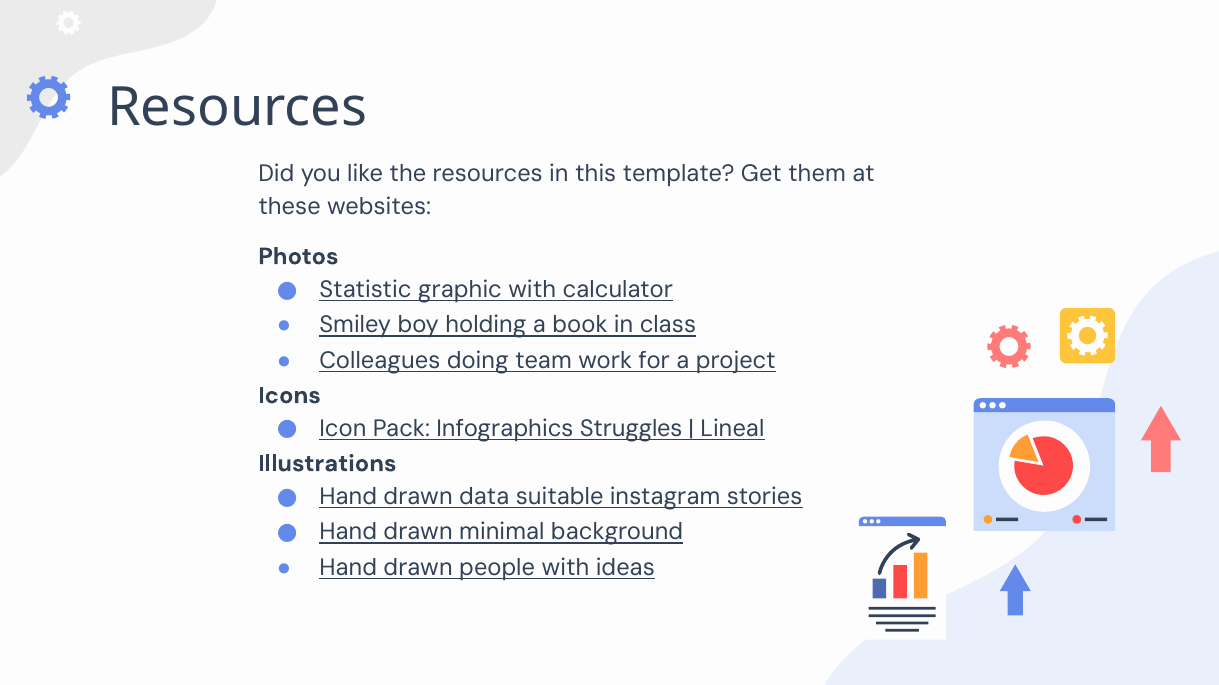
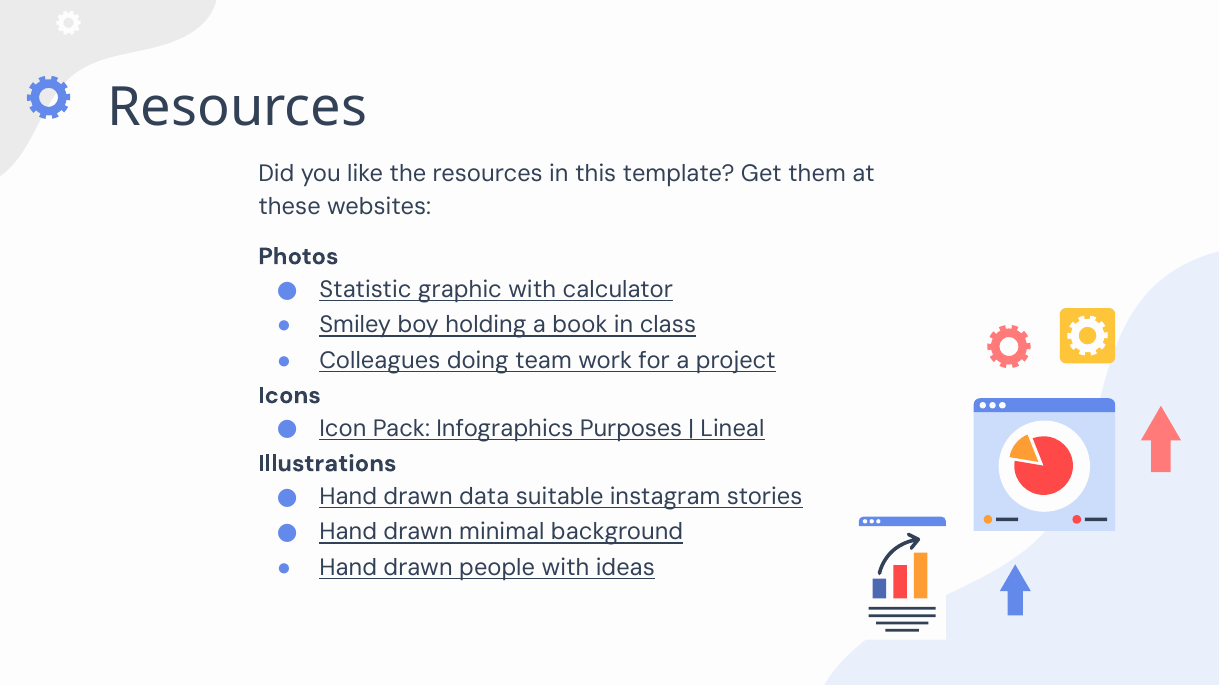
Struggles: Struggles -> Purposes (631, 429)
